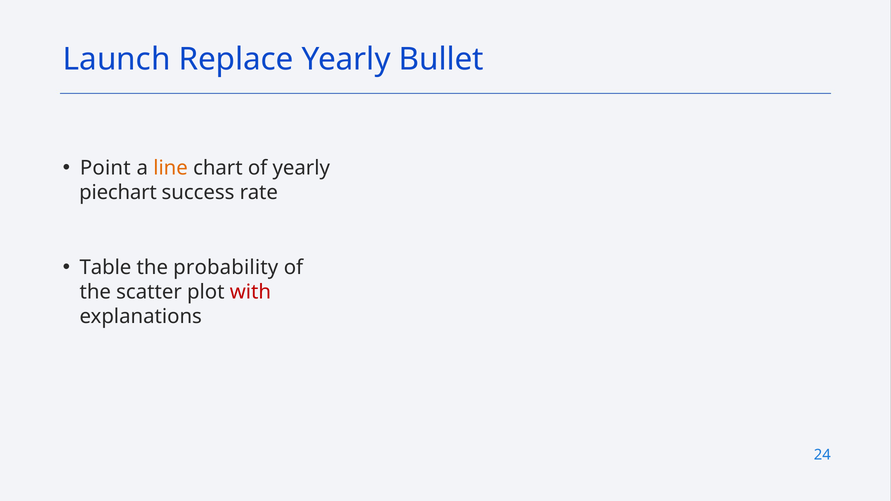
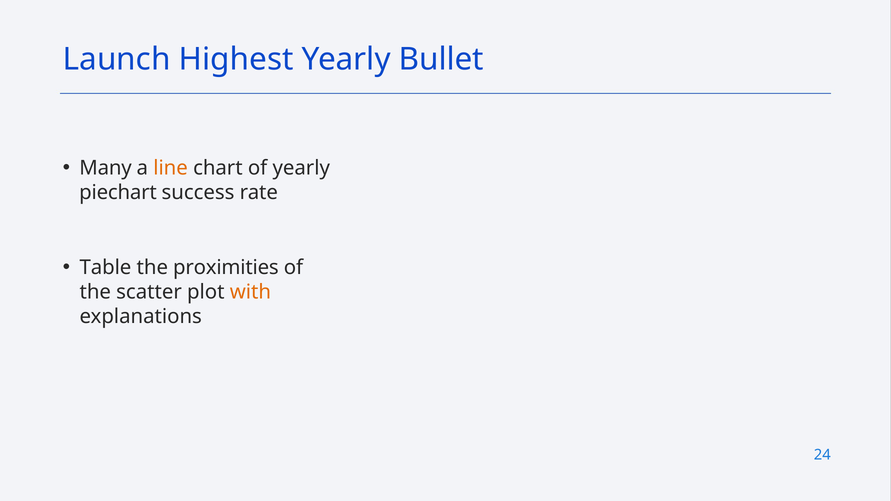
Replace: Replace -> Highest (236, 59)
Point: Point -> Many (106, 168)
probability: probability -> proximities (226, 268)
with colour: red -> orange (250, 292)
